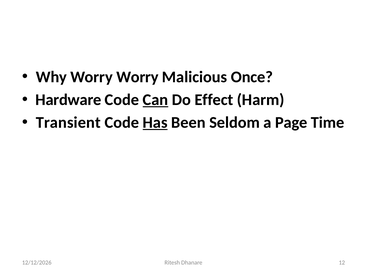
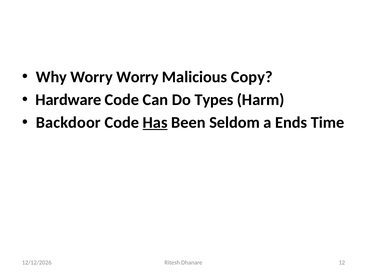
Once: Once -> Copy (252, 77)
Can underline: present -> none (155, 100)
Effect: Effect -> Types (214, 100)
Transient: Transient -> Backdoor (68, 123)
Page: Page -> Ends (291, 123)
